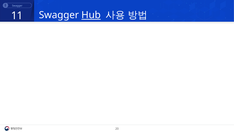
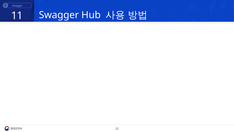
Hub underline: present -> none (91, 15)
